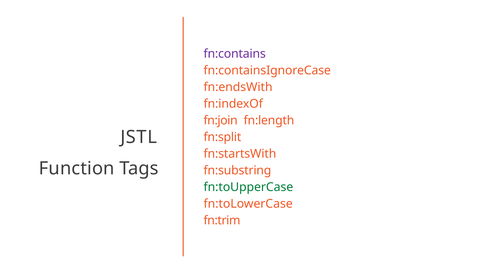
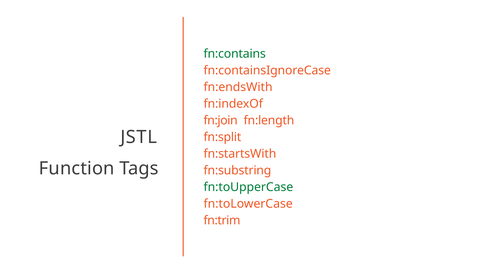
fn:contains colour: purple -> green (235, 54)
